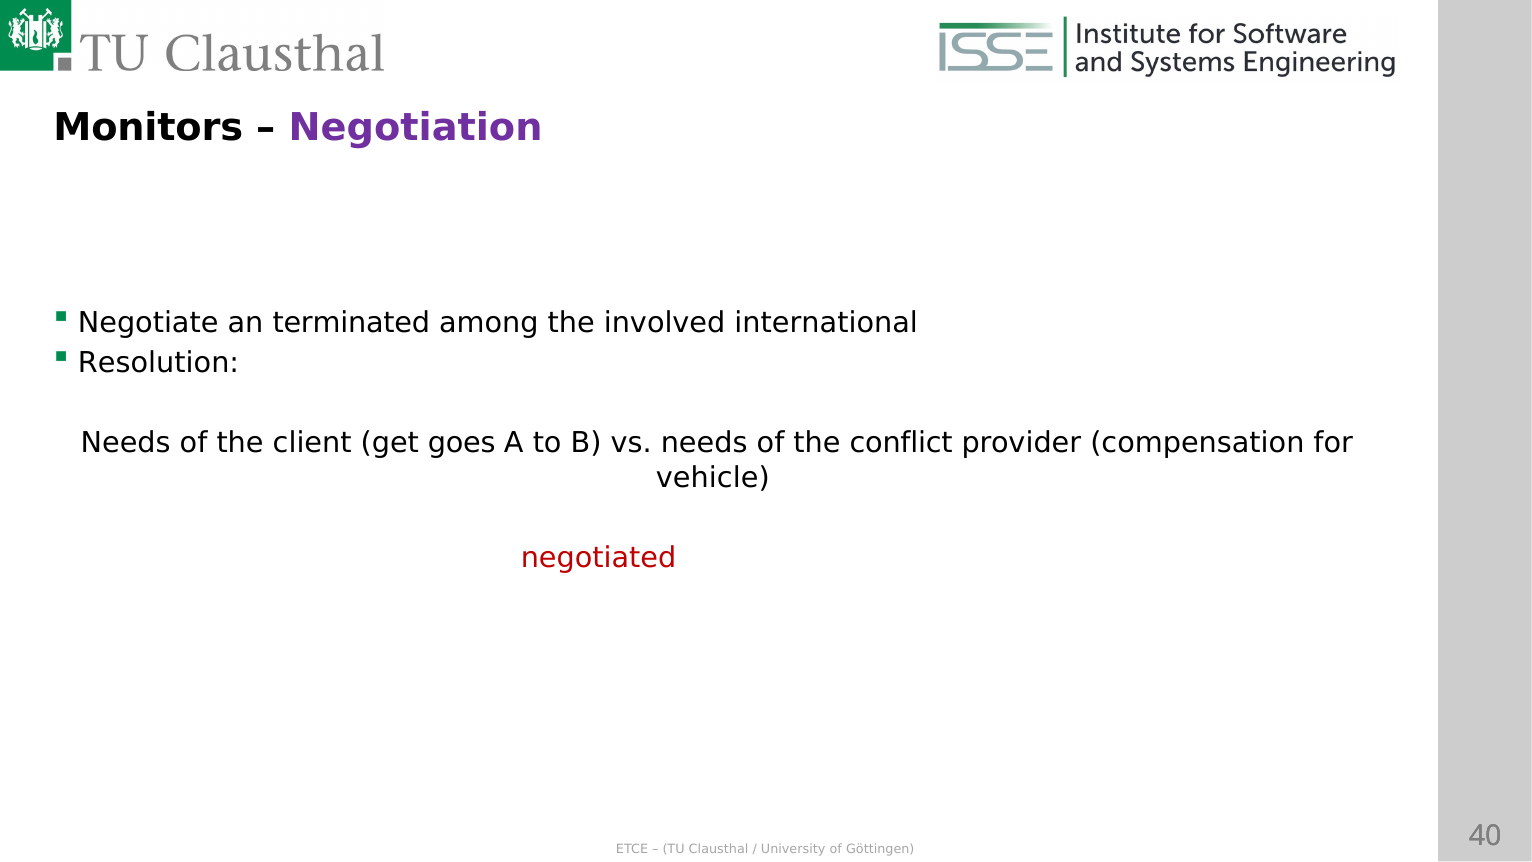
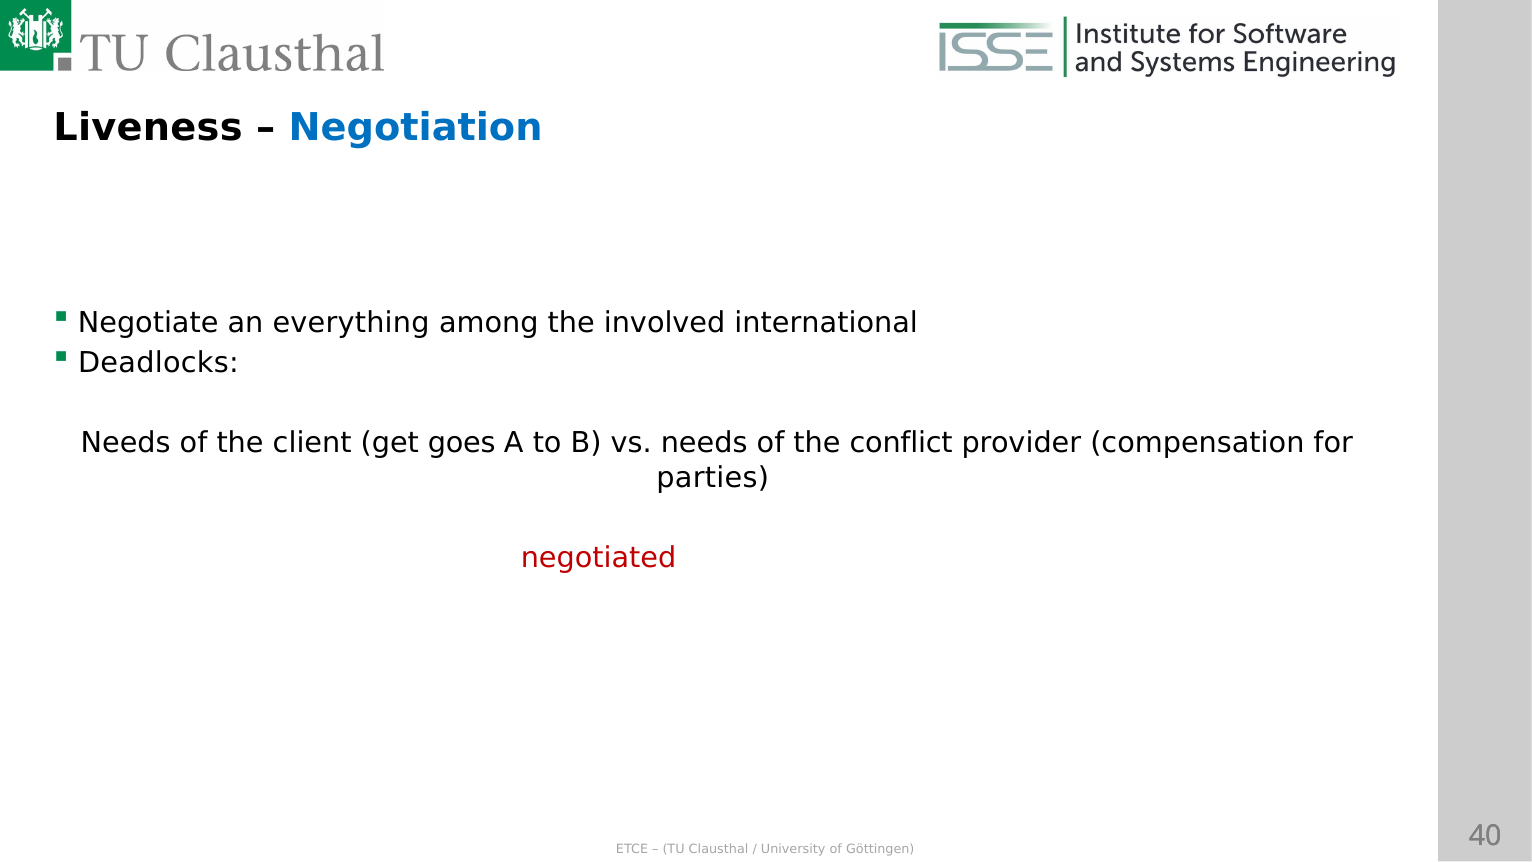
Monitors: Monitors -> Liveness (148, 127)
Negotiation colour: purple -> blue (416, 127)
terminated: terminated -> everything (351, 323)
Resolution: Resolution -> Deadlocks (158, 363)
vehicle: vehicle -> parties (713, 478)
